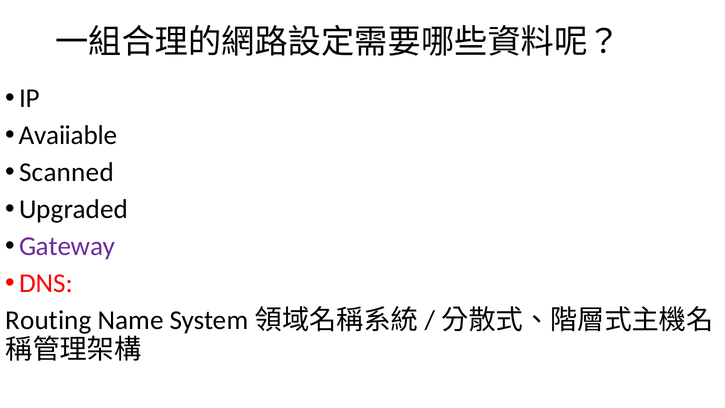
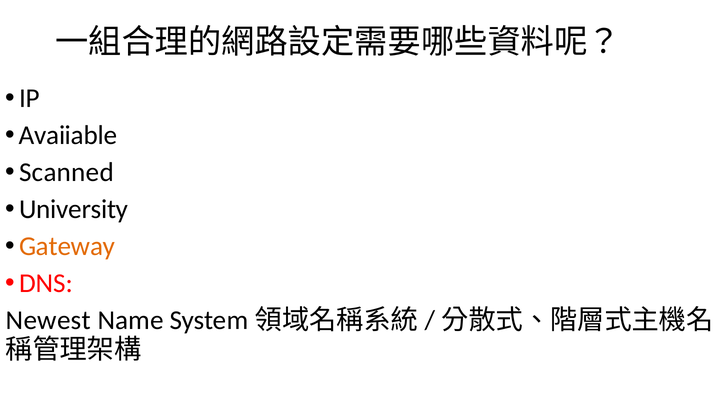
Upgraded: Upgraded -> University (74, 209)
Gateway colour: purple -> orange (67, 246)
Routing: Routing -> Newest (48, 320)
